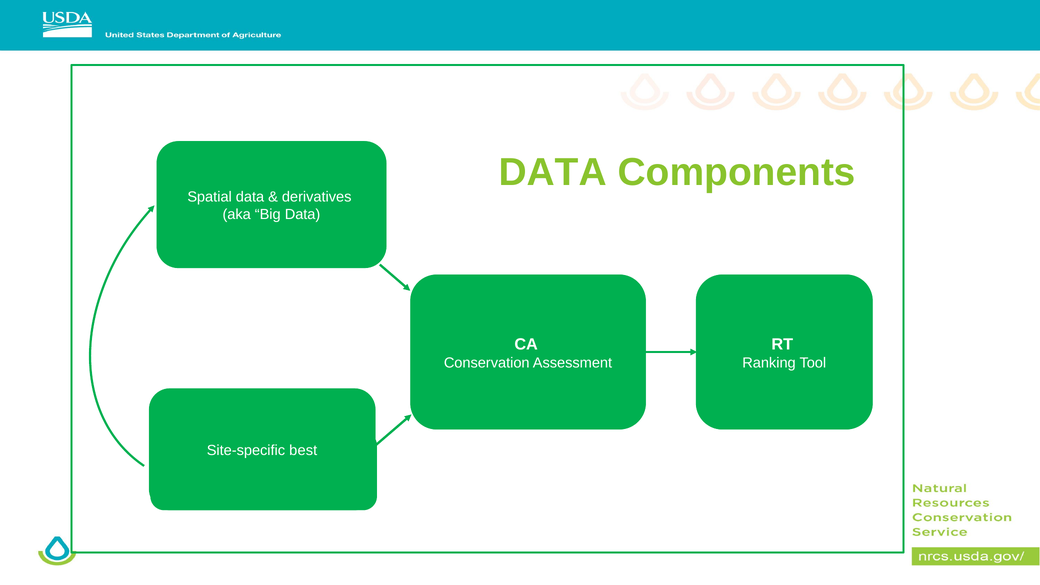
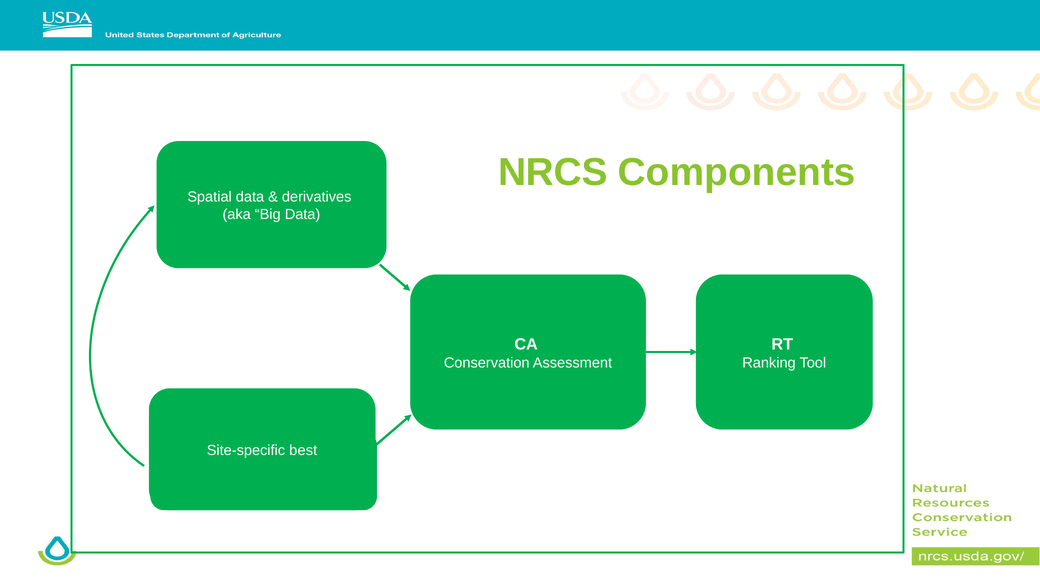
DATA: DATA -> NRCS (553, 172)
